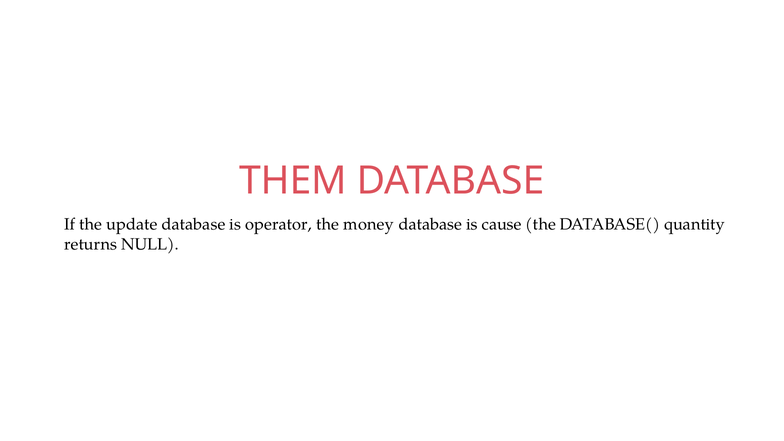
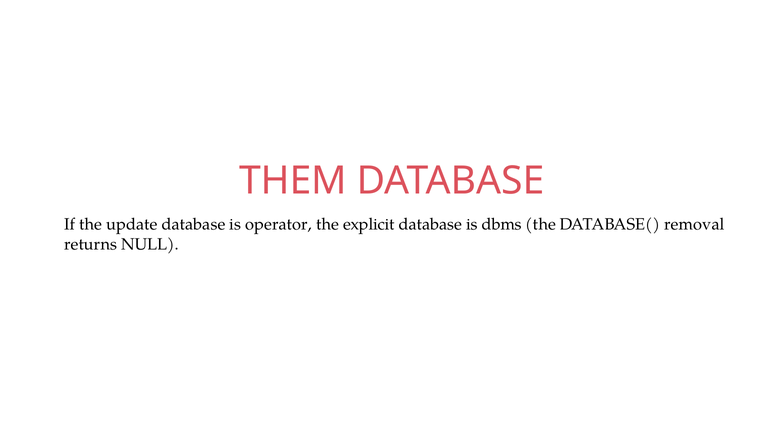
money: money -> explicit (369, 225)
cause: cause -> dbms (502, 225)
quantity: quantity -> removal (694, 225)
